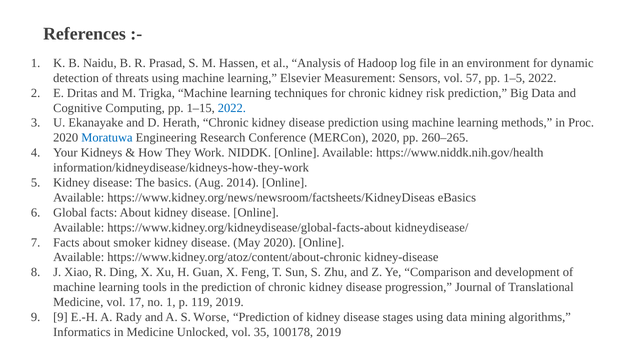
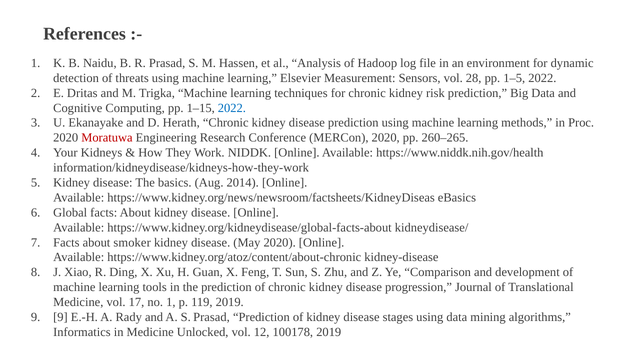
57: 57 -> 28 (474, 78)
Moratuwa colour: blue -> red (107, 138)
S Worse: Worse -> Prasad (211, 318)
35: 35 -> 12 (262, 333)
